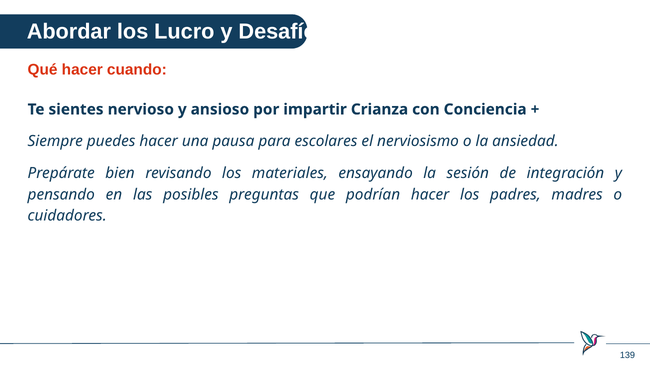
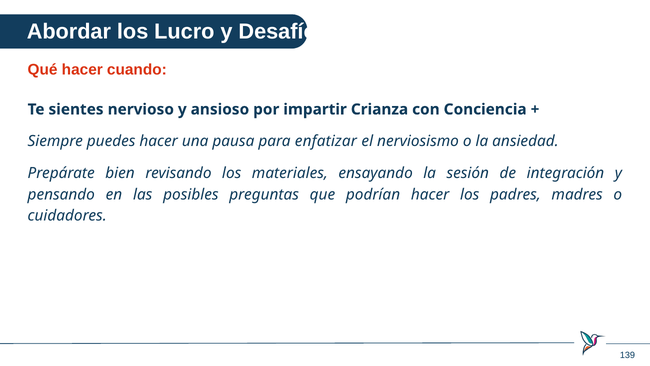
escolares: escolares -> enfatizar (326, 141)
